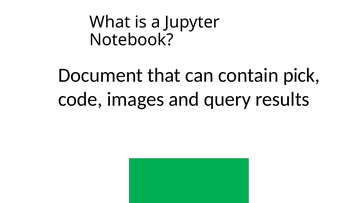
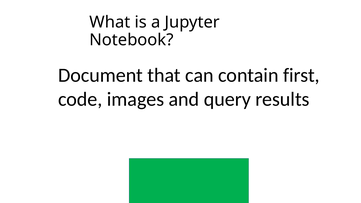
pick: pick -> first (301, 75)
